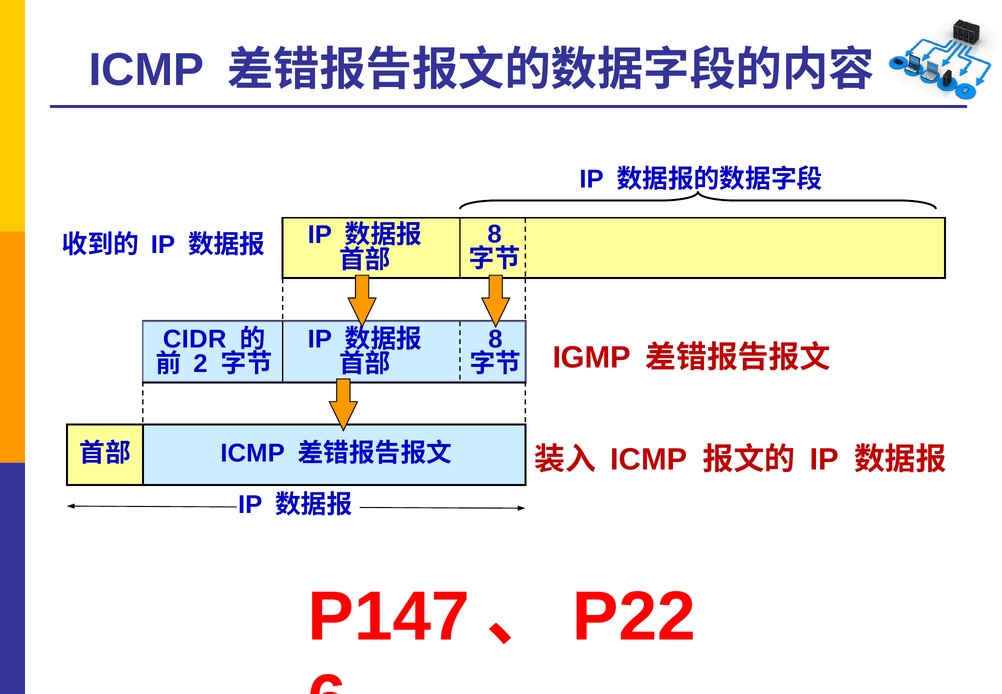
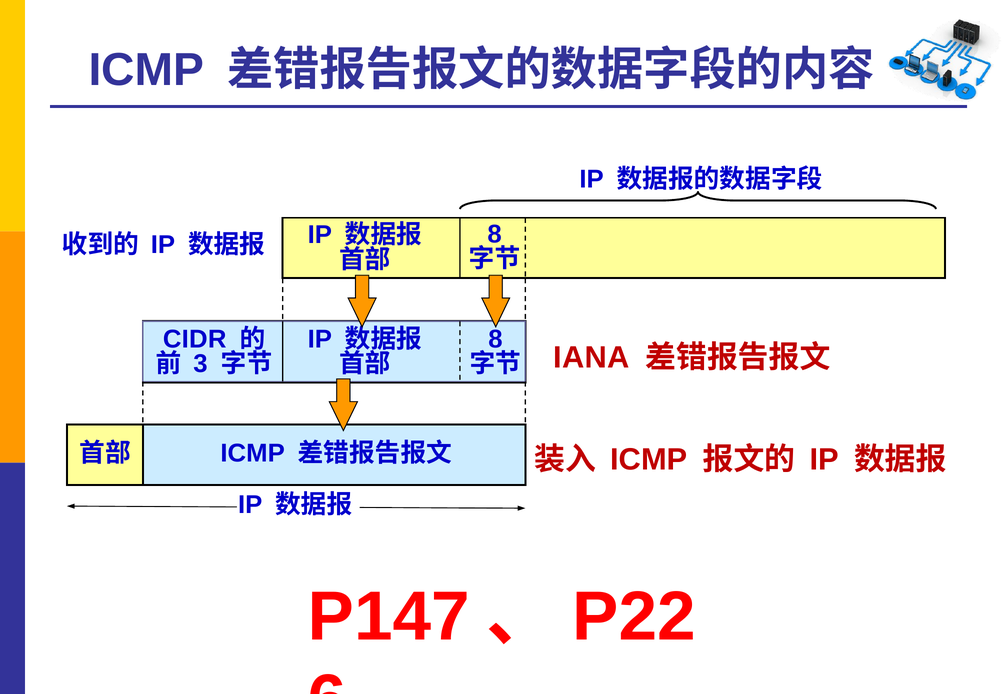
IGMP: IGMP -> IANA (591, 358)
2: 2 -> 3 (200, 364)
